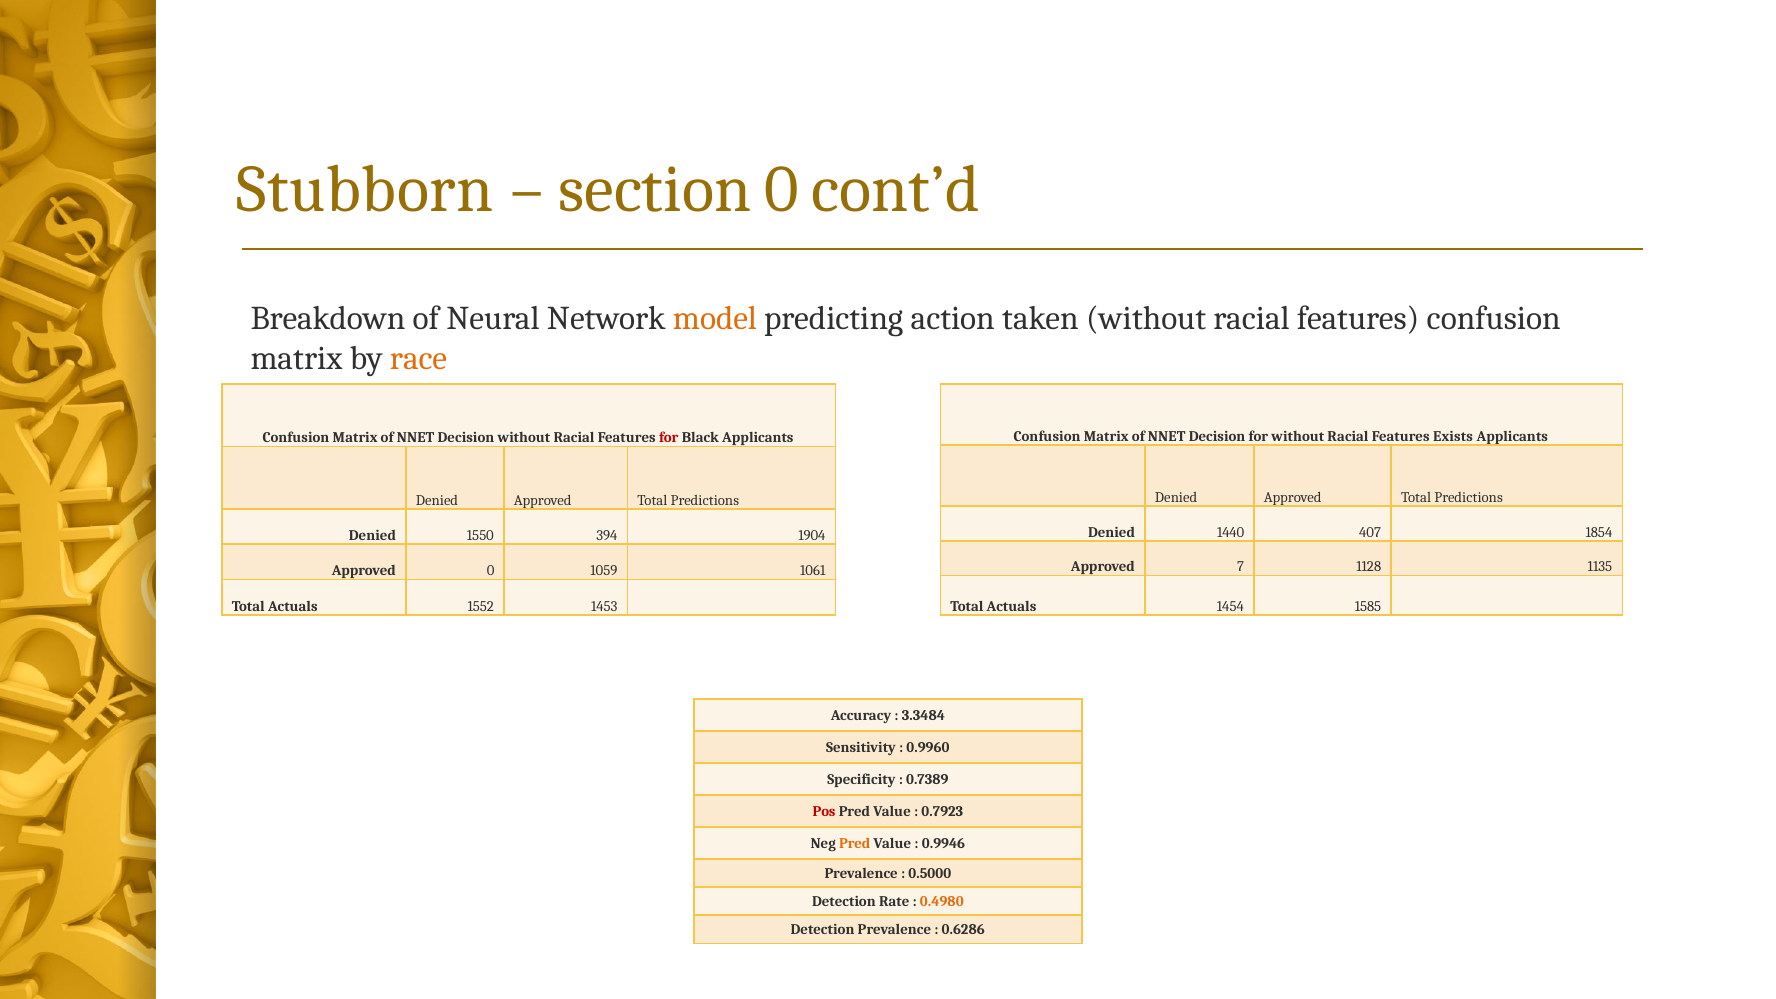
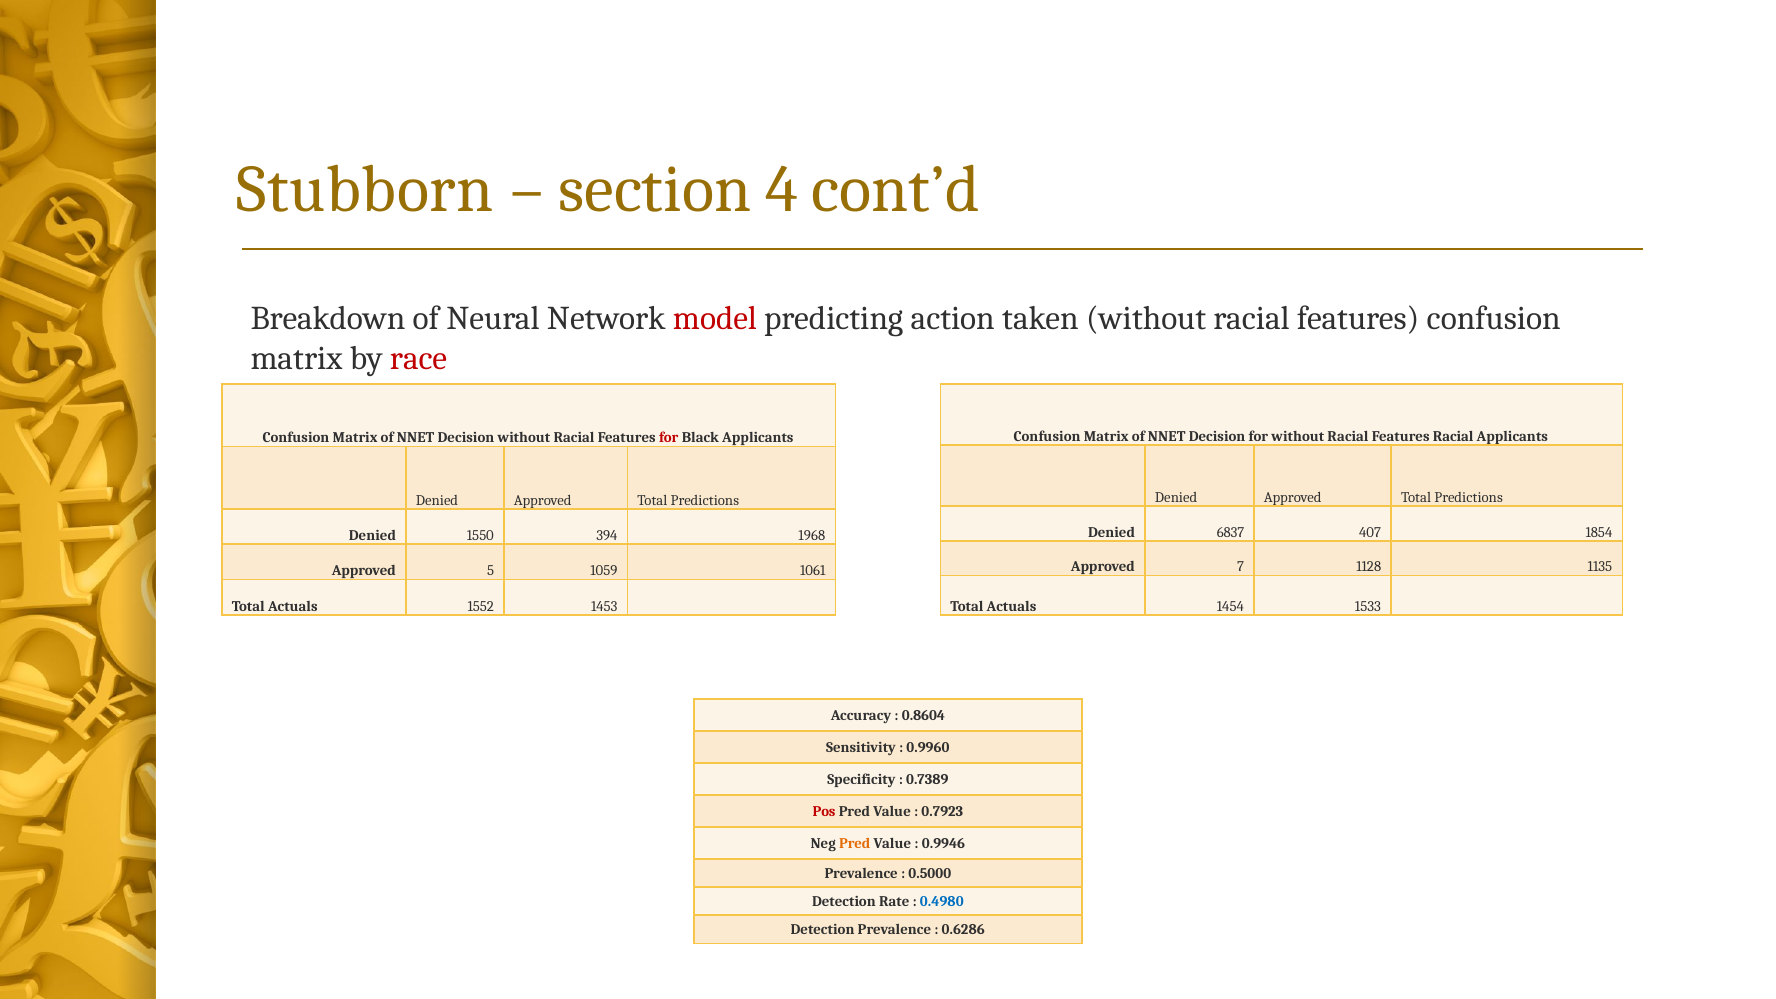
section 0: 0 -> 4 (782, 190)
model colour: orange -> red (715, 319)
race colour: orange -> red (419, 359)
Features Exists: Exists -> Racial (1453, 437)
1440: 1440 -> 6837 (1231, 532)
1904: 1904 -> 1968 (812, 536)
Approved 0: 0 -> 5 (491, 571)
1585: 1585 -> 1533 (1368, 607)
3.3484: 3.3484 -> 0.8604 (924, 715)
0.4980 colour: orange -> blue (942, 902)
